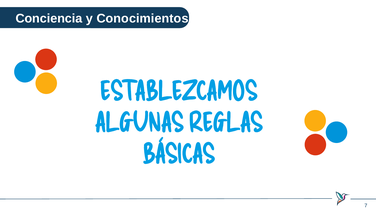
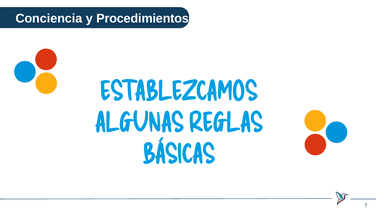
Conocimientos: Conocimientos -> Procedimientos (143, 18)
